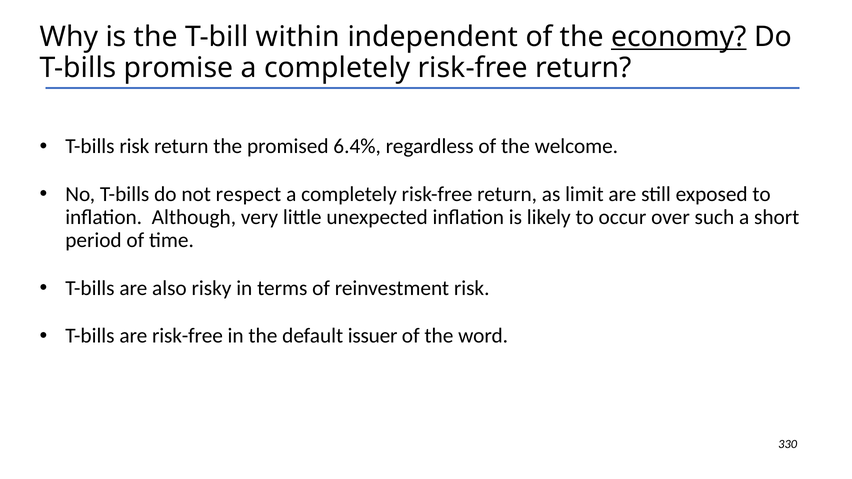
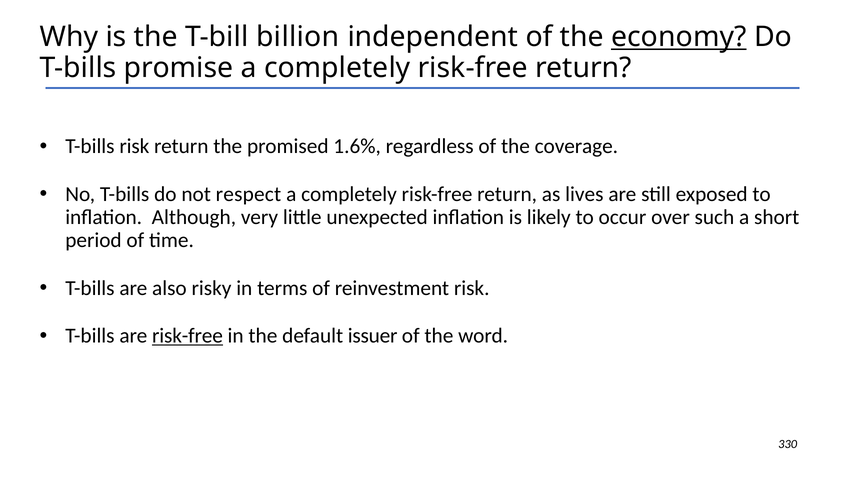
within: within -> billion (298, 37)
6.4%: 6.4% -> 1.6% (357, 147)
welcome: welcome -> coverage (576, 147)
limit: limit -> lives (584, 194)
risk-free underline: none -> present (187, 336)
